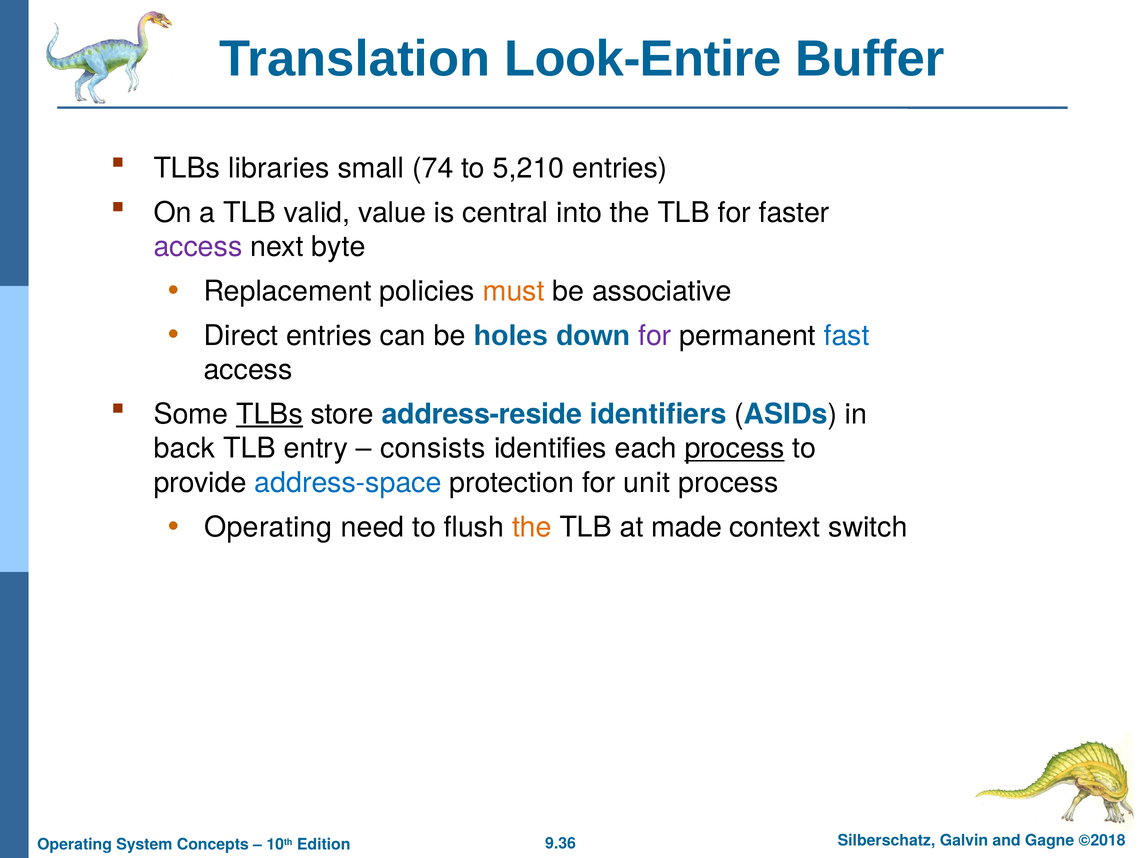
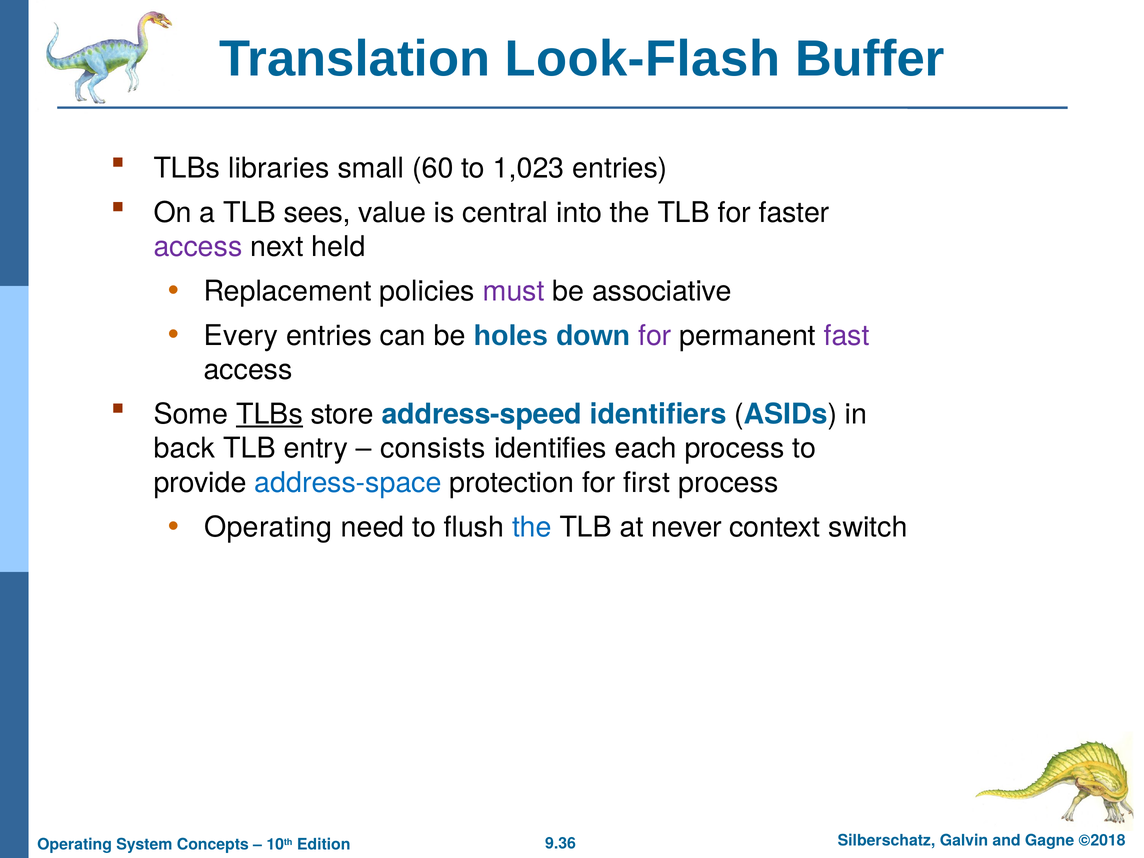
Look-Entire: Look-Entire -> Look-Flash (642, 59)
74: 74 -> 60 (433, 168)
5,210: 5,210 -> 1,023 (529, 168)
valid: valid -> sees (317, 213)
byte: byte -> held (338, 247)
must colour: orange -> purple (514, 291)
Direct: Direct -> Every (241, 336)
fast colour: blue -> purple (847, 336)
address-reside: address-reside -> address-speed (482, 414)
process underline: present -> none (735, 449)
unit: unit -> first (647, 483)
the colour: orange -> blue (532, 527)
made: made -> never (687, 527)
